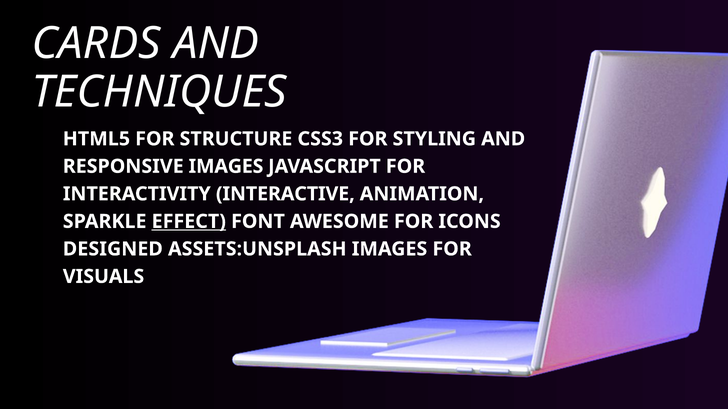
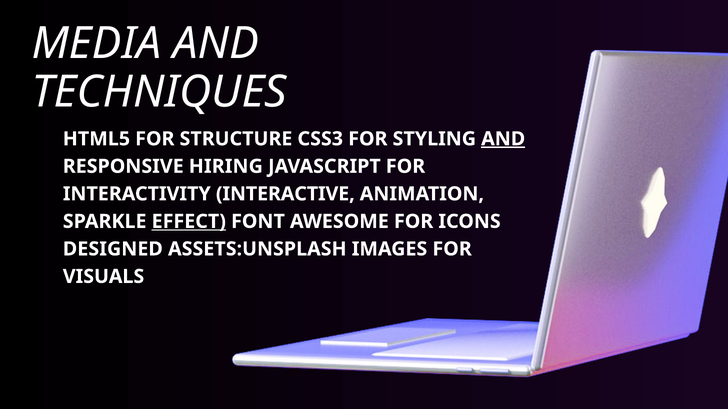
CARDS: CARDS -> MEDIA (96, 44)
AND underline: none -> present (503, 139)
RESPONSIVE IMAGES: IMAGES -> HIRING (226, 167)
